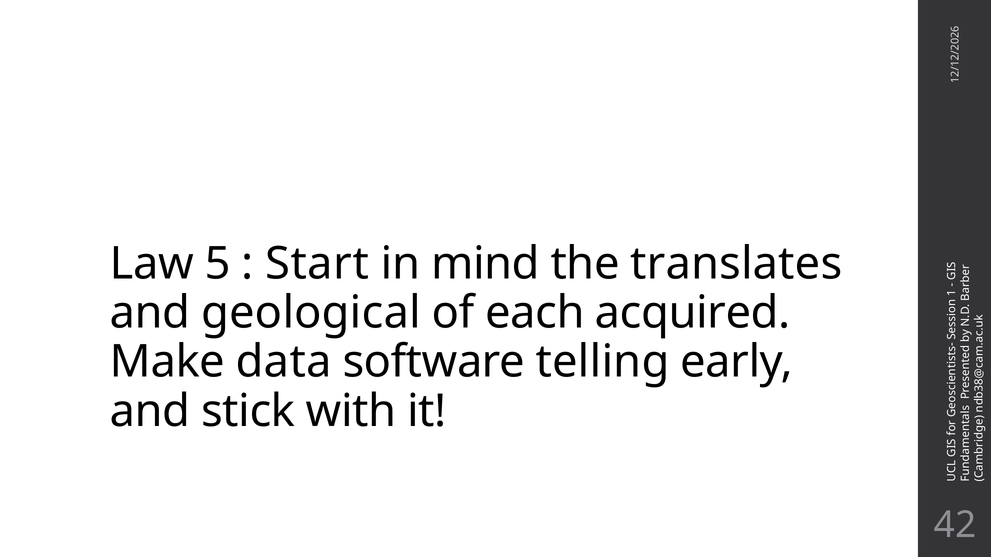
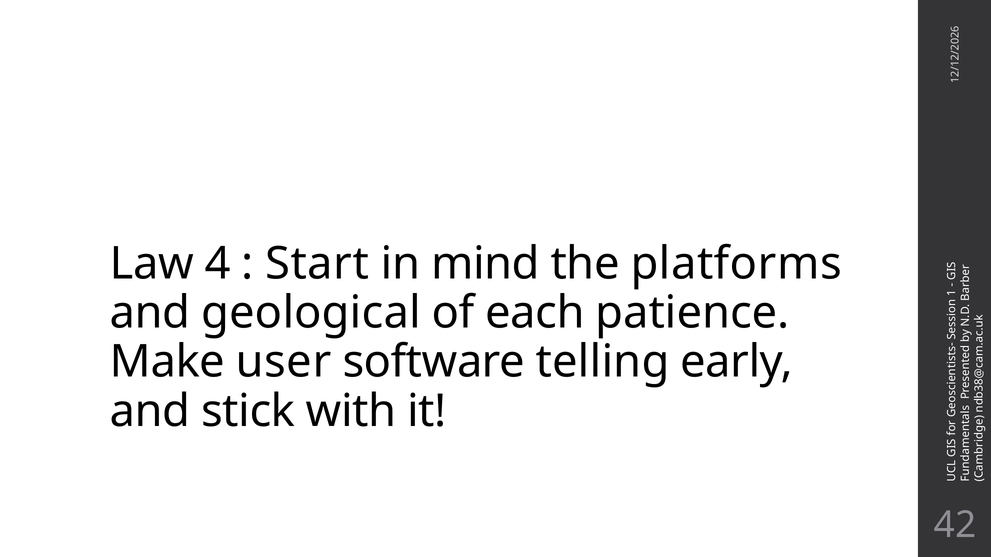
5: 5 -> 4 (218, 264)
translates: translates -> platforms (736, 264)
acquired: acquired -> patience (692, 313)
data: data -> user (284, 362)
